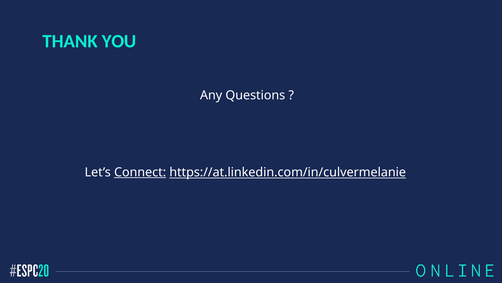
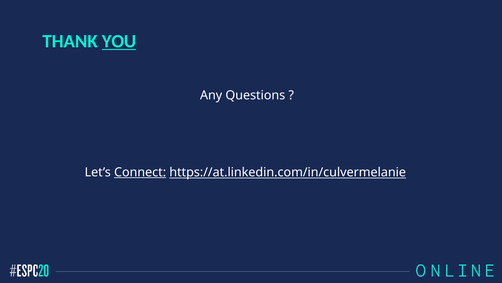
YOU underline: none -> present (119, 41)
